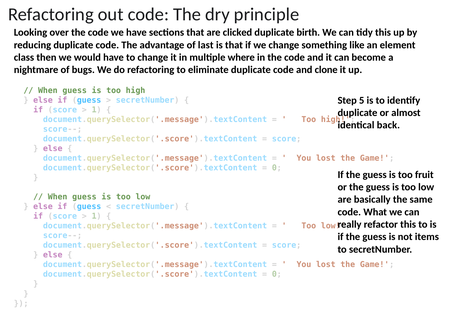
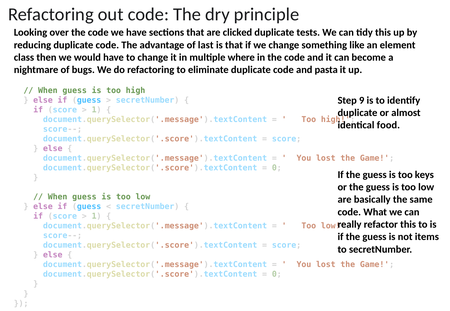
birth: birth -> tests (308, 33)
clone: clone -> pasta (326, 70)
5: 5 -> 9 (362, 100)
back: back -> food (388, 125)
fruit: fruit -> keys (424, 175)
